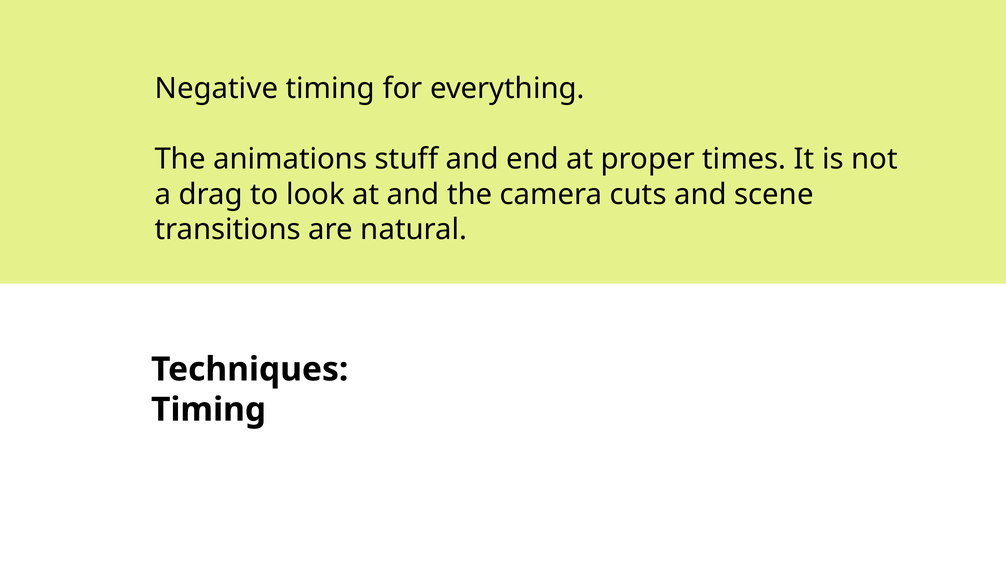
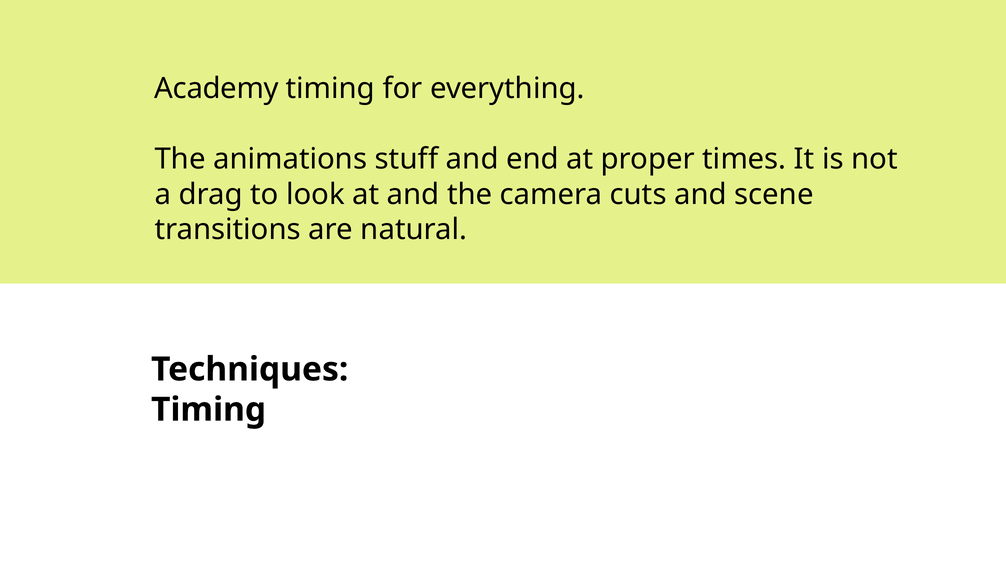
Negative: Negative -> Academy (217, 89)
